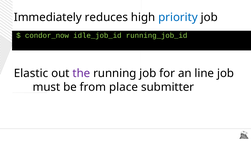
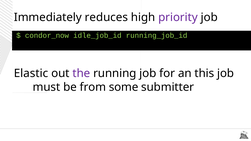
priority colour: blue -> purple (178, 17)
line: line -> this (204, 73)
place: place -> some (124, 87)
